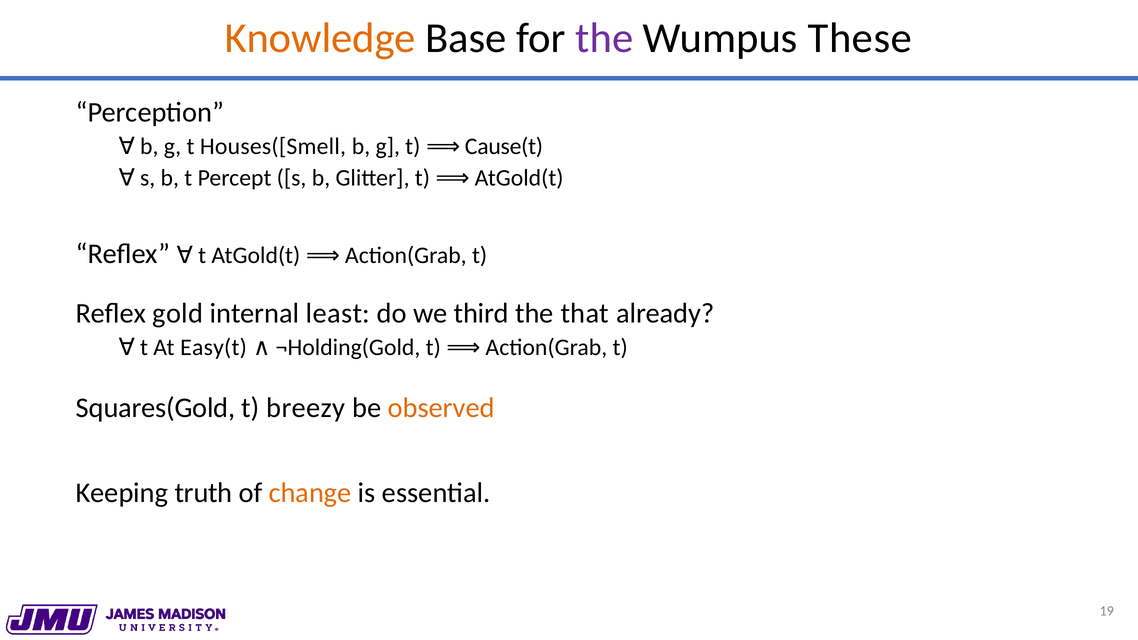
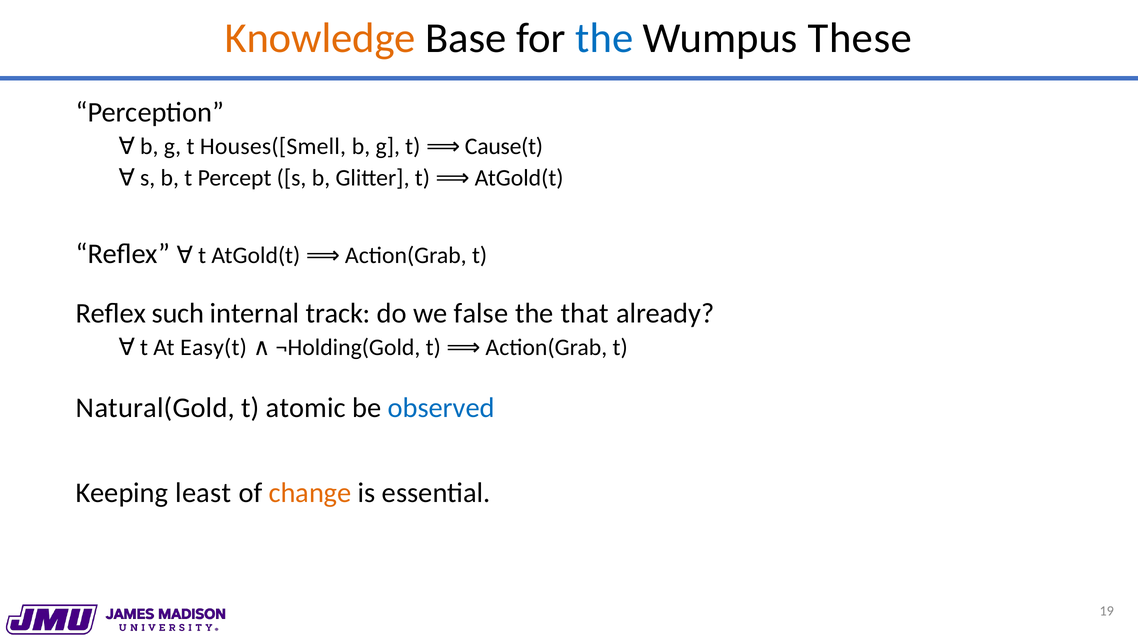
the colour: purple -> blue (604, 38)
gold: gold -> such (178, 314)
least: least -> track (338, 314)
third: third -> false (481, 314)
Squares(Gold: Squares(Gold -> Natural(Gold (155, 408)
breezy: breezy -> atomic (306, 408)
observed colour: orange -> blue (441, 408)
truth: truth -> least (203, 493)
